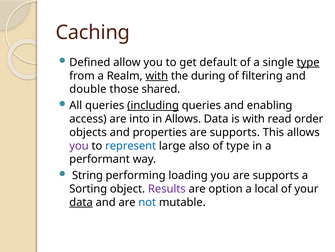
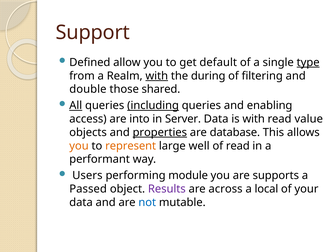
Caching: Caching -> Support (93, 32)
All underline: none -> present (76, 105)
in Allows: Allows -> Server (183, 119)
order: order -> value (309, 119)
properties underline: none -> present (160, 132)
supports: supports -> database (235, 132)
you colour: purple -> orange (79, 145)
represent colour: blue -> orange (131, 145)
also: also -> well (199, 145)
of type: type -> read (238, 145)
String: String -> Users (87, 175)
loading: loading -> module (188, 175)
Sorting: Sorting -> Passed (88, 188)
option: option -> across (226, 188)
data underline: present -> none (81, 202)
